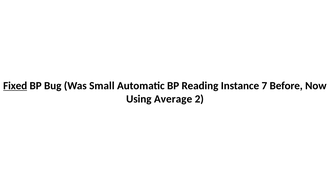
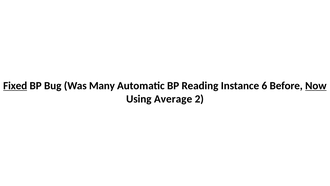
Small: Small -> Many (102, 86)
7: 7 -> 6 (264, 86)
Now underline: none -> present (316, 86)
